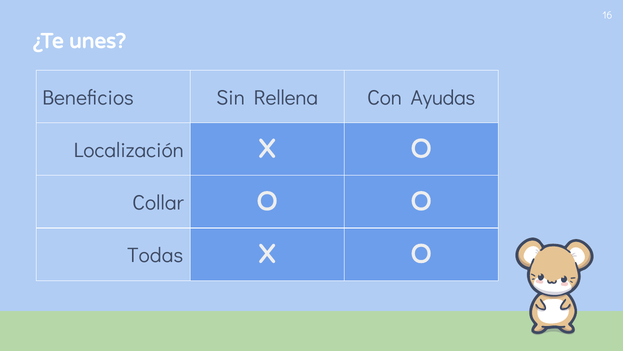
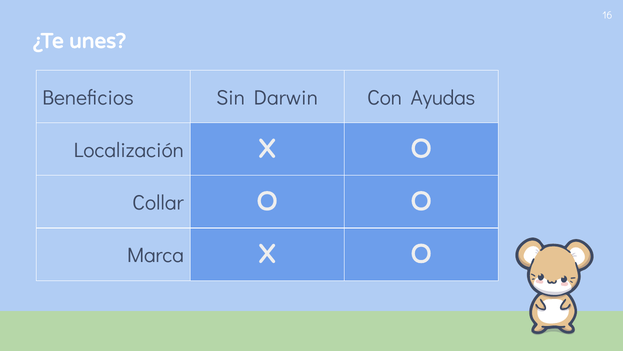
Rellena: Rellena -> Darwin (286, 98)
Todas: Todas -> Marca (155, 255)
